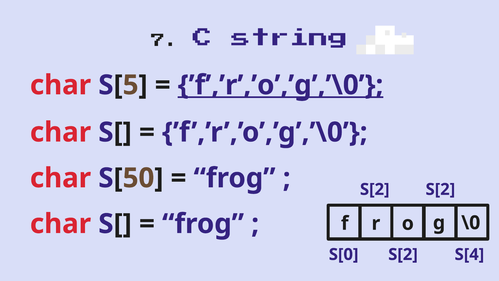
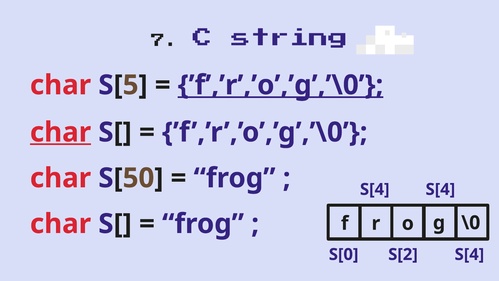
char underline: none -> present (61, 132)
S[2: S[2 -> S[4 (375, 189)
S[2: S[2 -> S[4 (440, 189)
